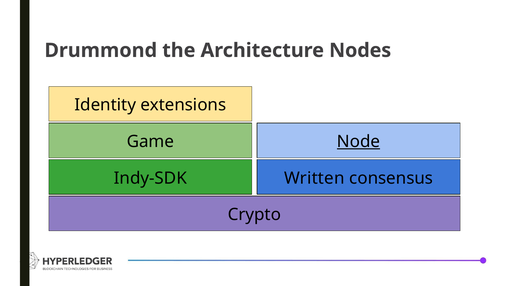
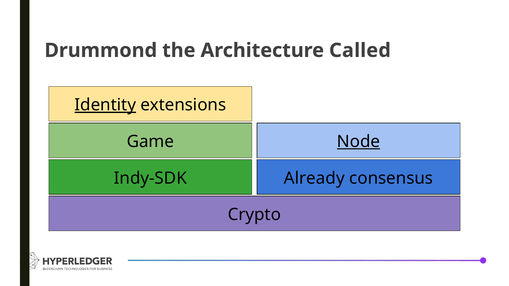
Nodes: Nodes -> Called (360, 50)
Identity underline: none -> present (105, 105)
Written: Written -> Already (314, 178)
